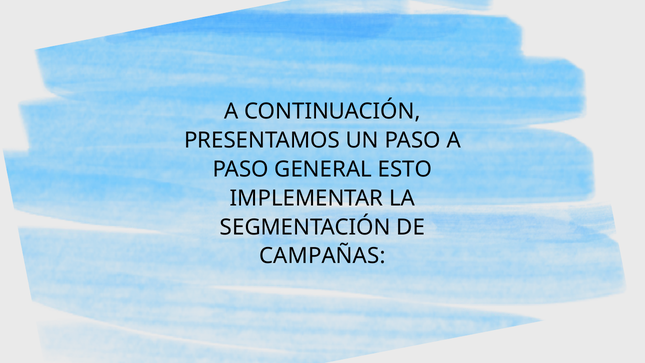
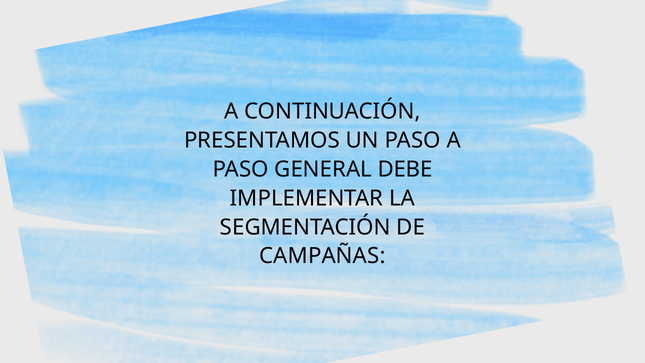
ESTO: ESTO -> DEBE (405, 169)
